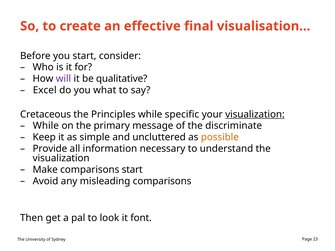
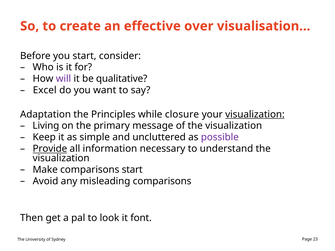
final: final -> over (199, 26)
what: what -> want (105, 90)
Cretaceous: Cretaceous -> Adaptation (46, 114)
specific: specific -> closure (182, 114)
While: While -> Living (46, 126)
of the discriminate: discriminate -> visualization (234, 126)
possible colour: orange -> purple (220, 137)
Provide underline: none -> present (50, 149)
